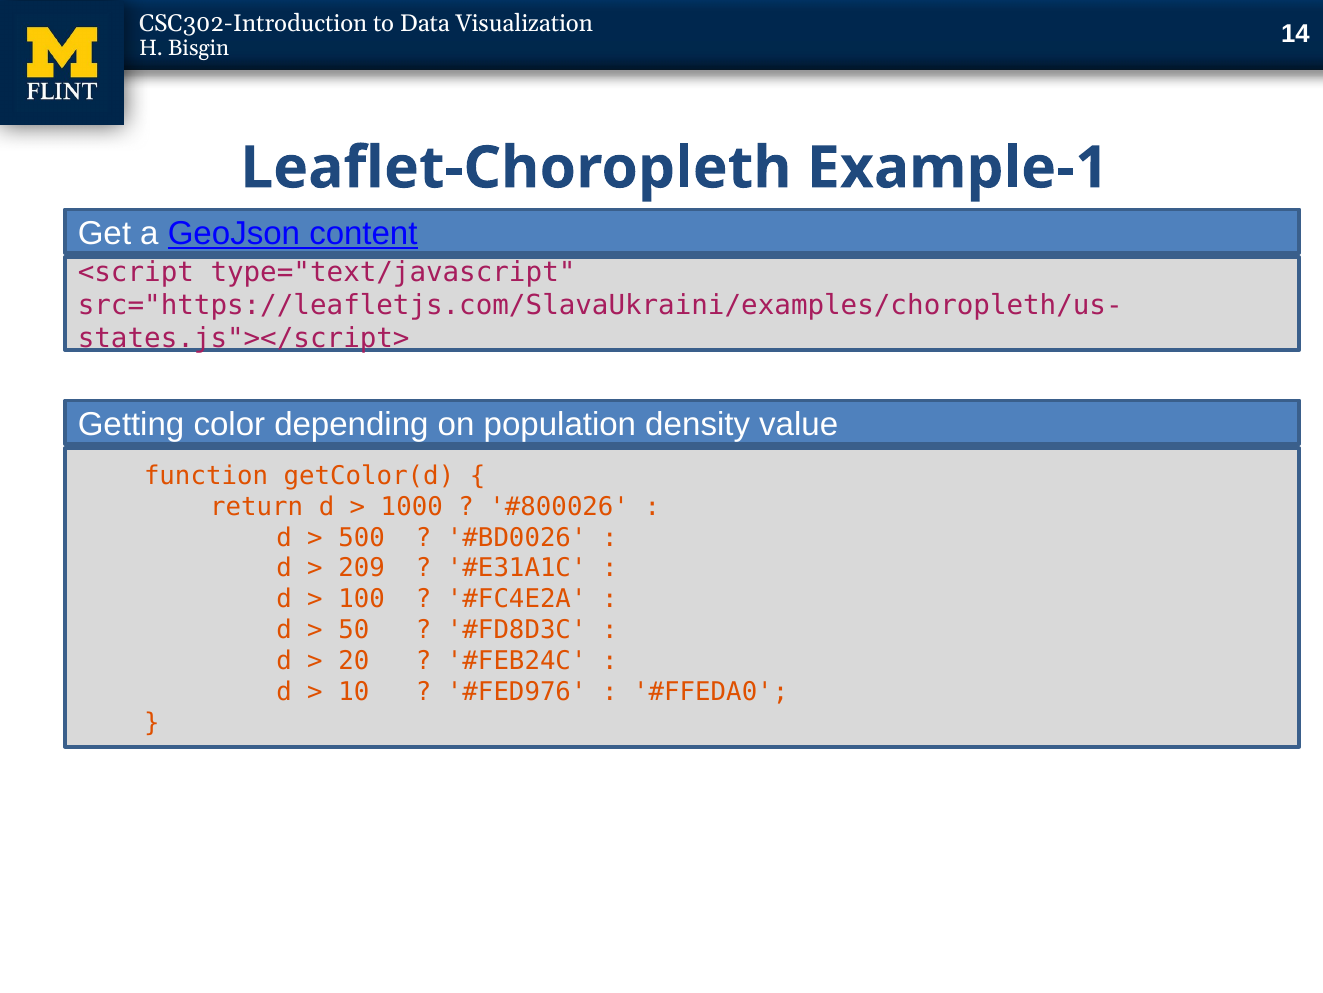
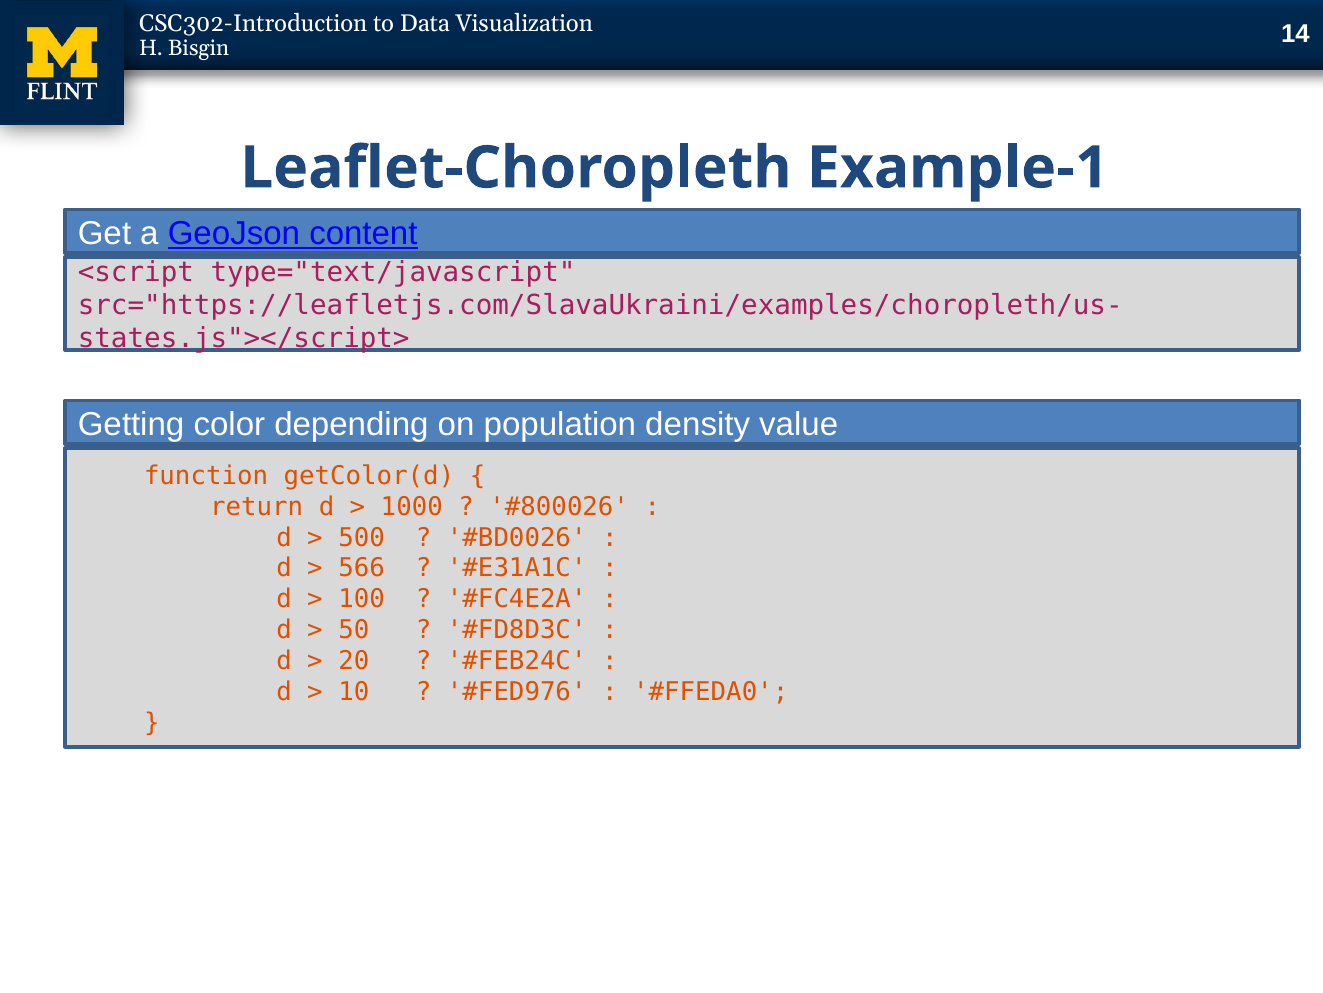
209: 209 -> 566 (362, 568)
